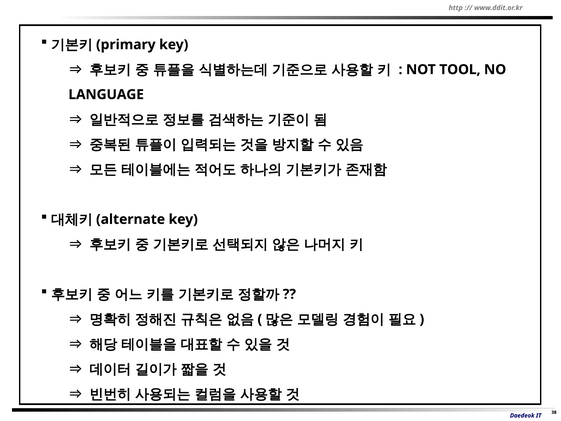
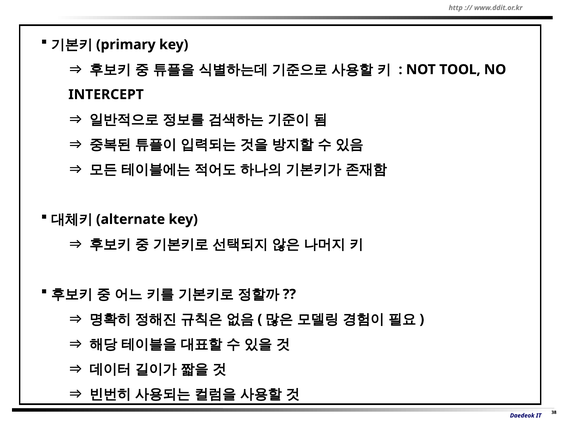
LANGUAGE: LANGUAGE -> INTERCEPT (106, 94)
